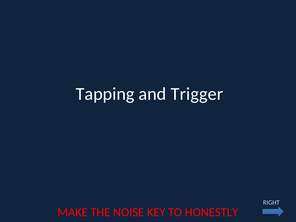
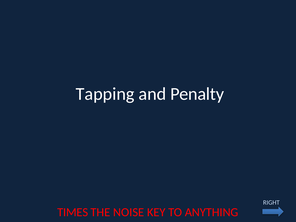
Trigger: Trigger -> Penalty (197, 94)
MAKE: MAKE -> TIMES (73, 212)
HONESTLY: HONESTLY -> ANYTHING (212, 212)
